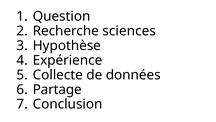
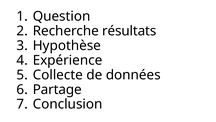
sciences: sciences -> résultats (129, 31)
